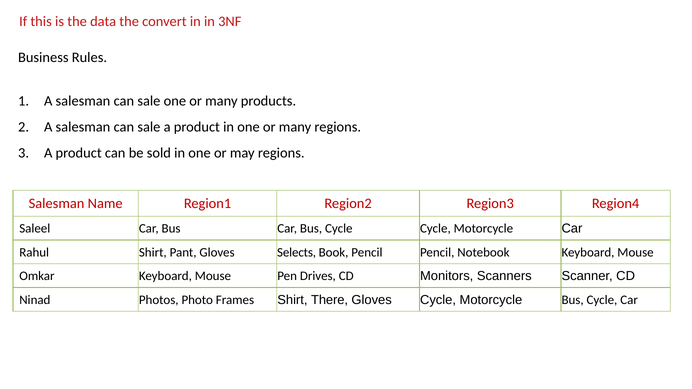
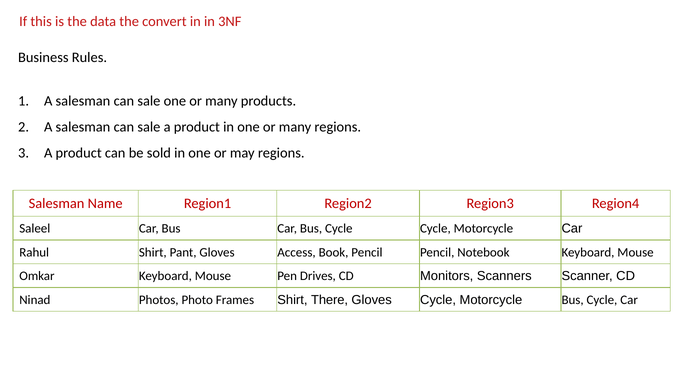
Selects: Selects -> Access (297, 253)
